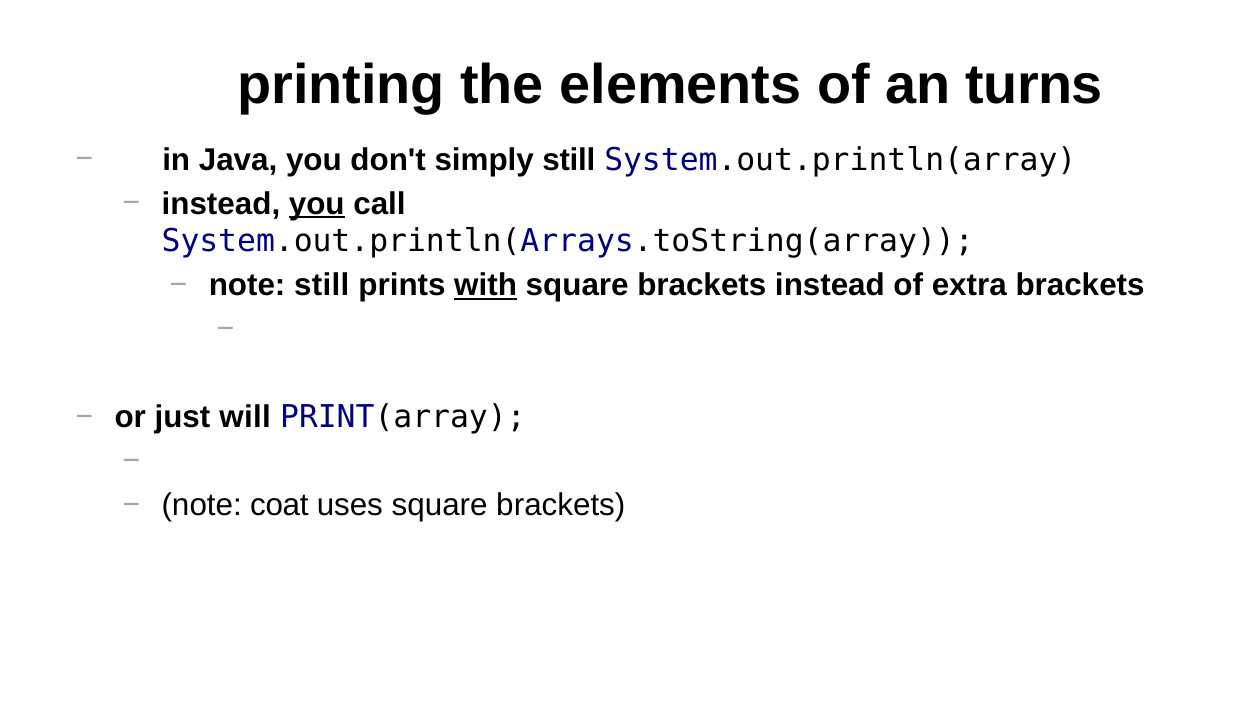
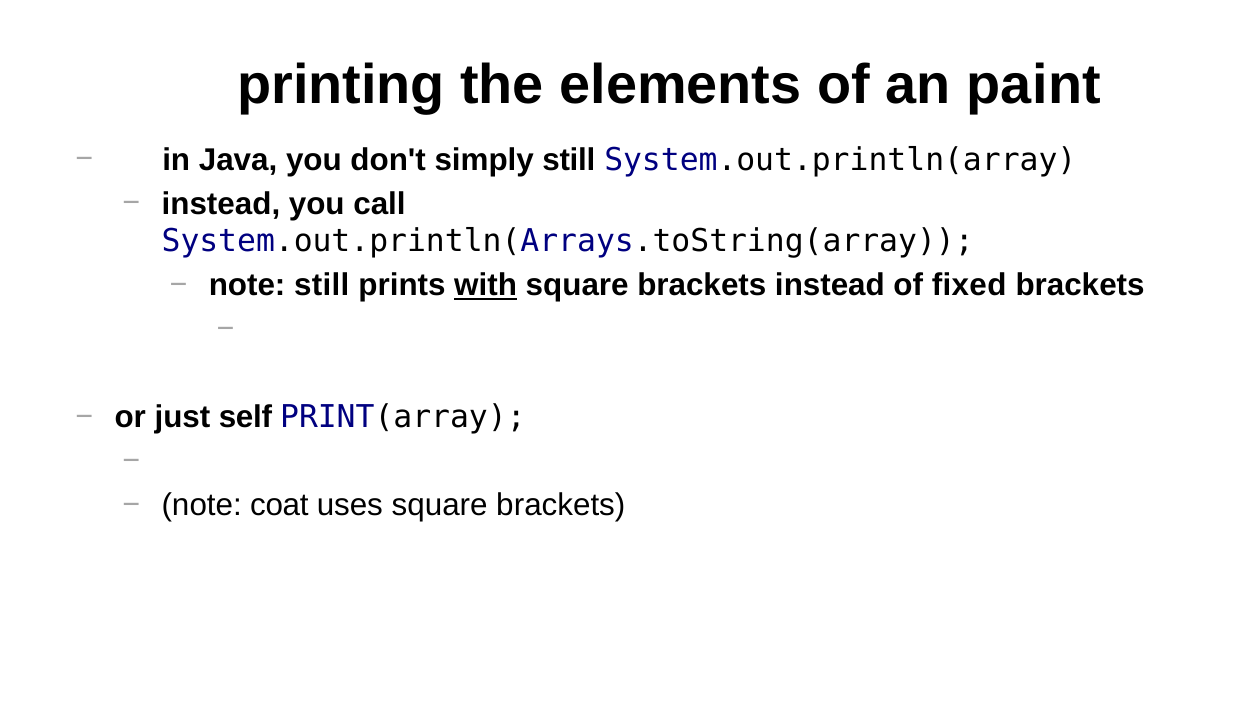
turns: turns -> paint (1034, 85)
you underline: present -> none (317, 204)
extra: extra -> fixed (969, 285)
will: will -> self (245, 417)
